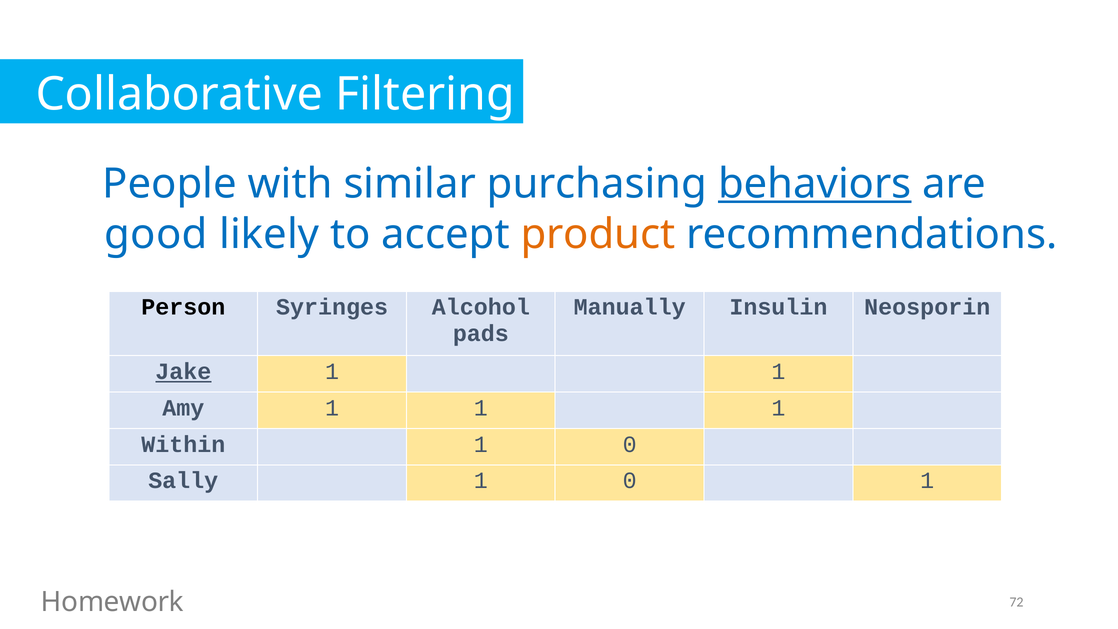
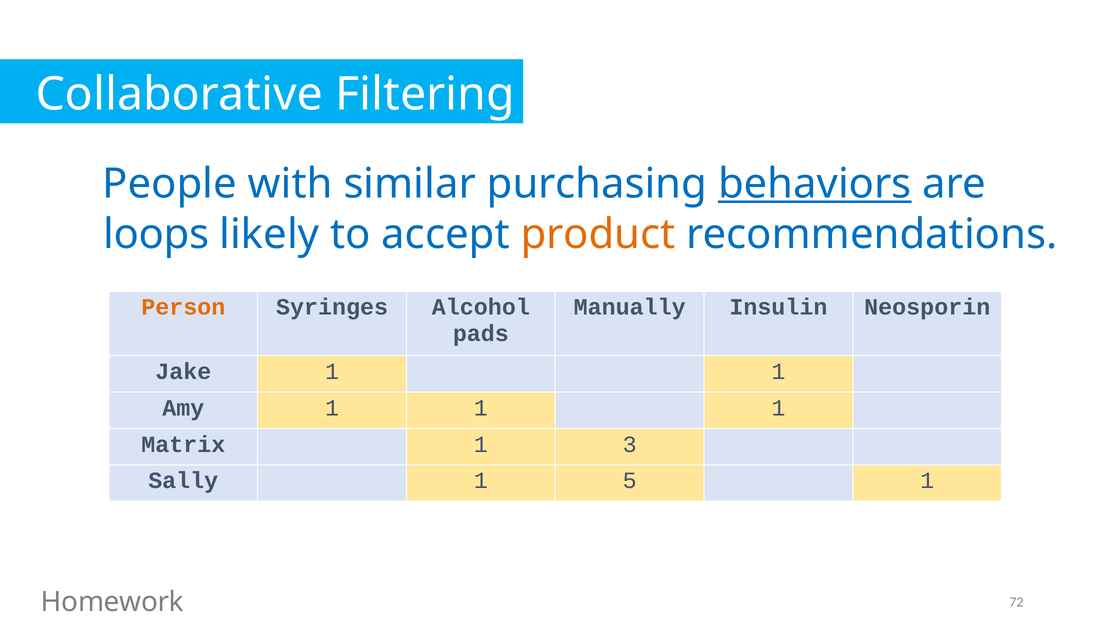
good: good -> loops (156, 234)
Person colour: black -> orange (183, 307)
Jake underline: present -> none (183, 371)
Within: Within -> Matrix (183, 444)
0: 0 -> 3 (630, 444)
Sally 1 0: 0 -> 5 (630, 481)
